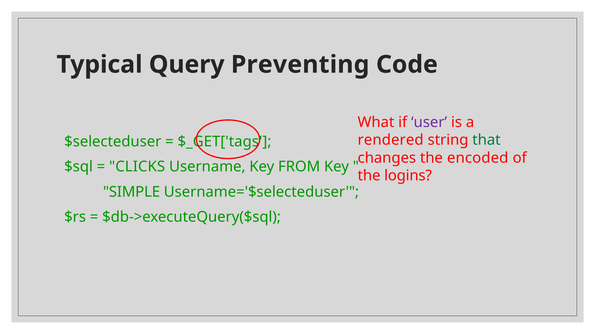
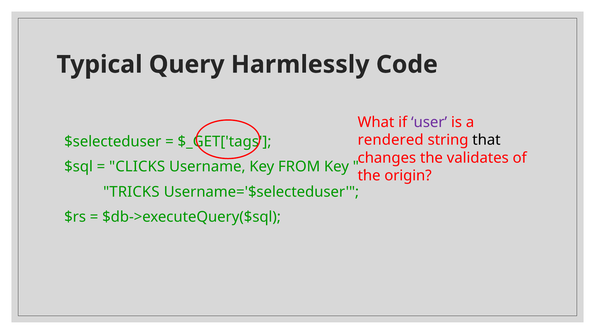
Preventing: Preventing -> Harmlessly (300, 65)
that colour: green -> black (486, 140)
encoded: encoded -> validates (478, 158)
logins: logins -> origin (408, 176)
SIMPLE: SIMPLE -> TRICKS (131, 192)
